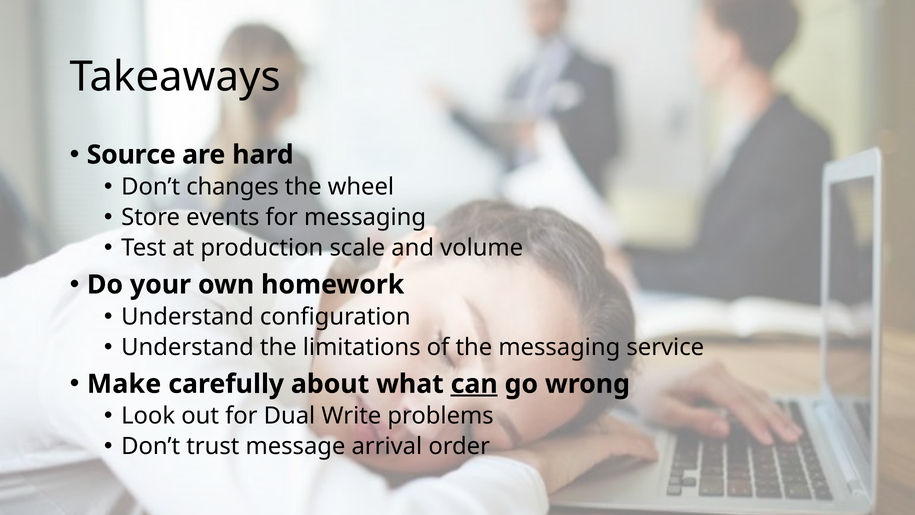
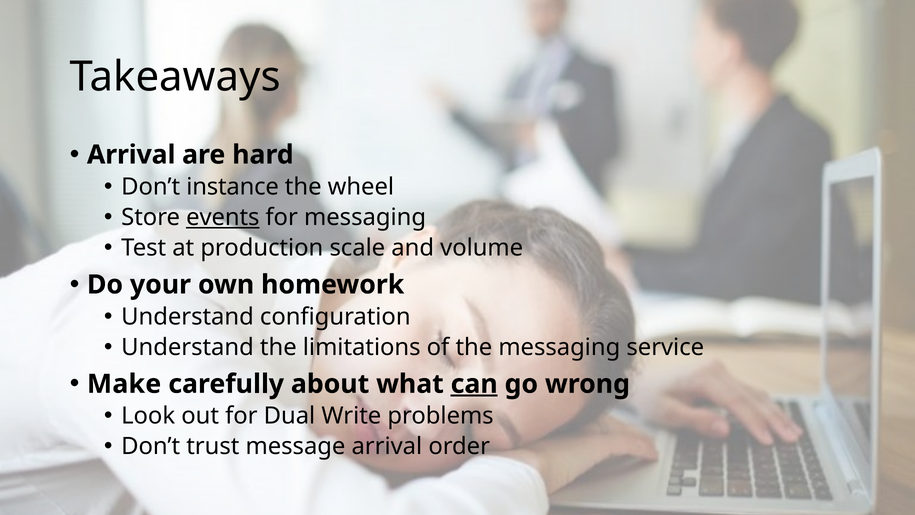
Source: Source -> Arrival (131, 155)
changes: changes -> instance (233, 187)
events underline: none -> present (223, 217)
